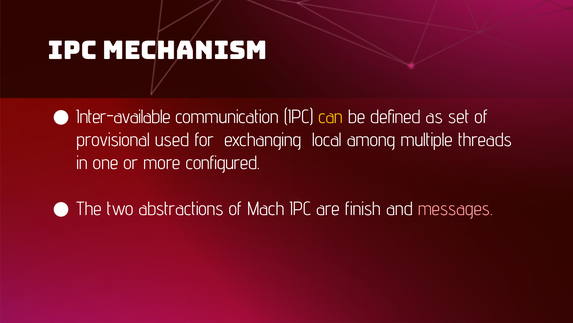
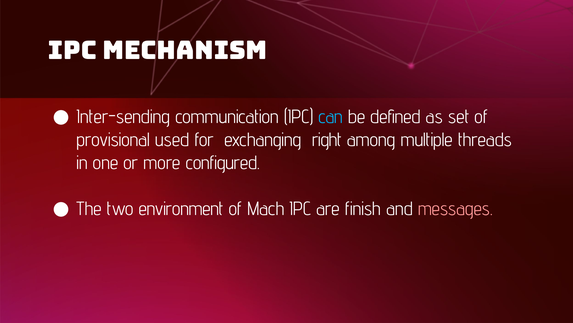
Inter-available: Inter-available -> Inter-sending (123, 117)
can colour: yellow -> light blue (331, 117)
local: local -> right (327, 140)
abstractions: abstractions -> environment (181, 208)
